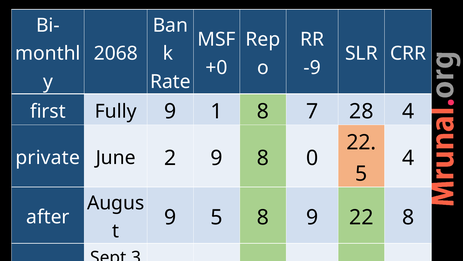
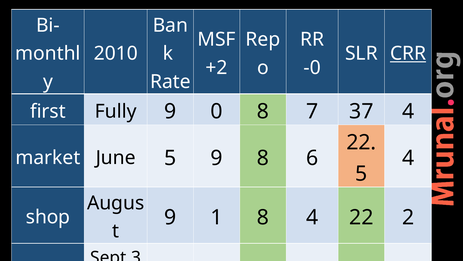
2068: 2068 -> 2010 (116, 53)
CRR underline: none -> present (408, 53)
+0: +0 -> +2 (217, 68)
-9: -9 -> -0 (312, 68)
9 1: 1 -> 0 (217, 111)
28: 28 -> 37 (361, 111)
private: private -> market (48, 158)
June 2: 2 -> 5 (170, 158)
8 0: 0 -> 6 (312, 158)
9 5: 5 -> 1 (217, 217)
8 9: 9 -> 4 (312, 217)
22 8: 8 -> 2 (408, 217)
after: after -> shop (48, 217)
